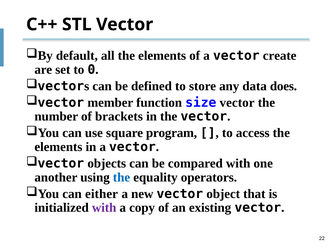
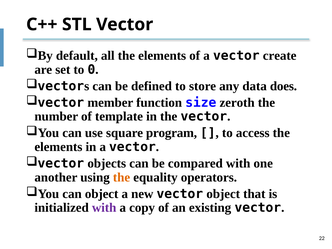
size vector: vector -> zeroth (237, 103)
brackets: brackets -> template (119, 116)
the colour: blue -> orange (121, 177)
can either: either -> object (102, 194)
